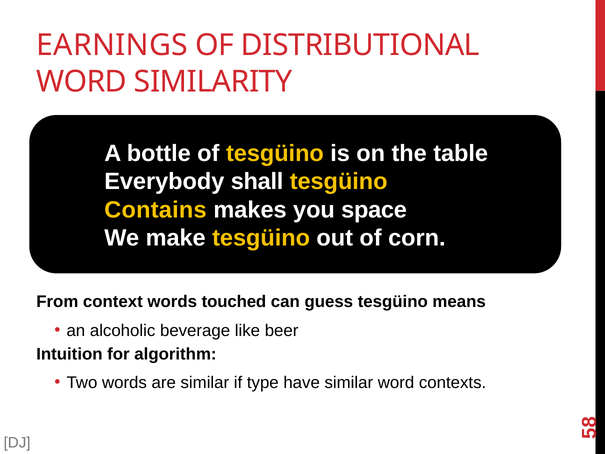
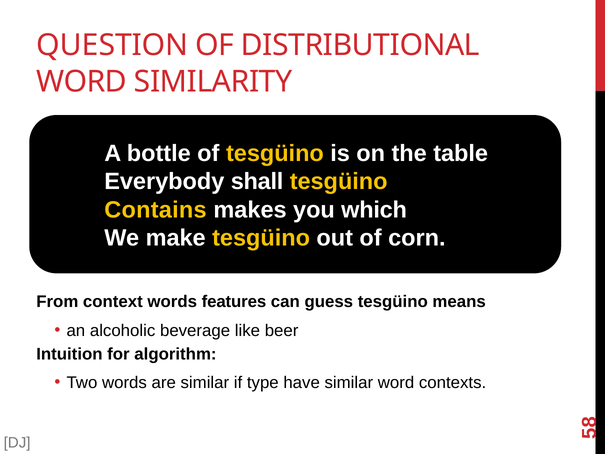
EARNINGS: EARNINGS -> QUESTION (112, 45)
space: space -> which (374, 210)
touched: touched -> features (234, 302)
